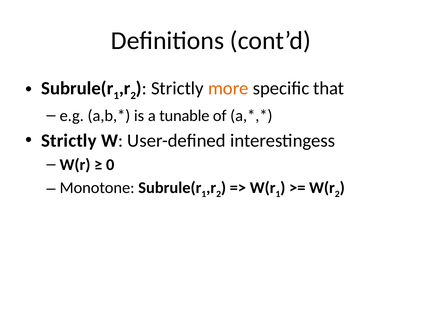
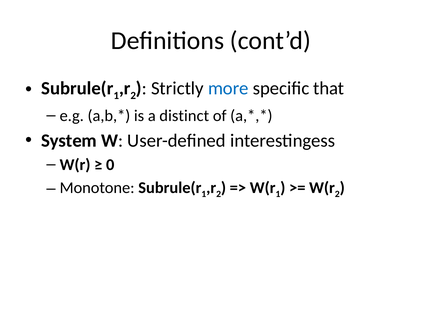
more colour: orange -> blue (228, 89)
tunable: tunable -> distinct (184, 116)
Strictly: Strictly -> System (69, 141)
